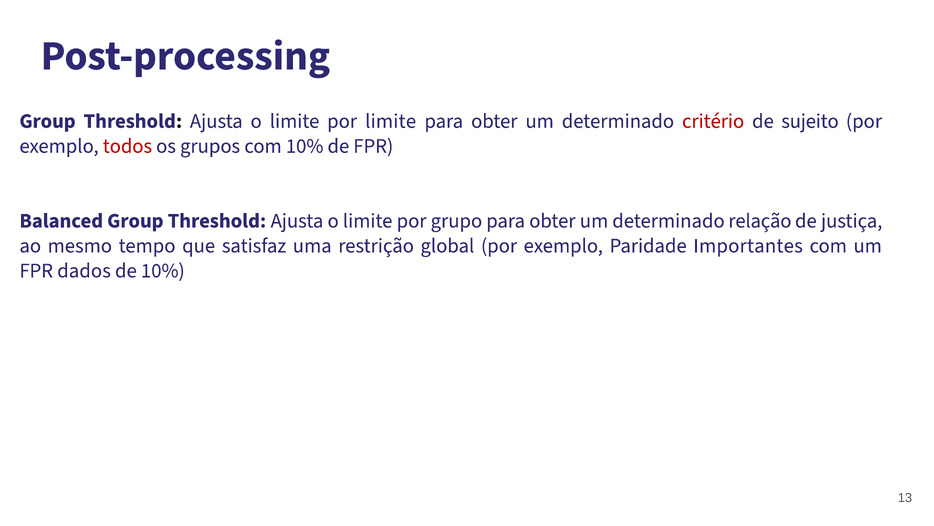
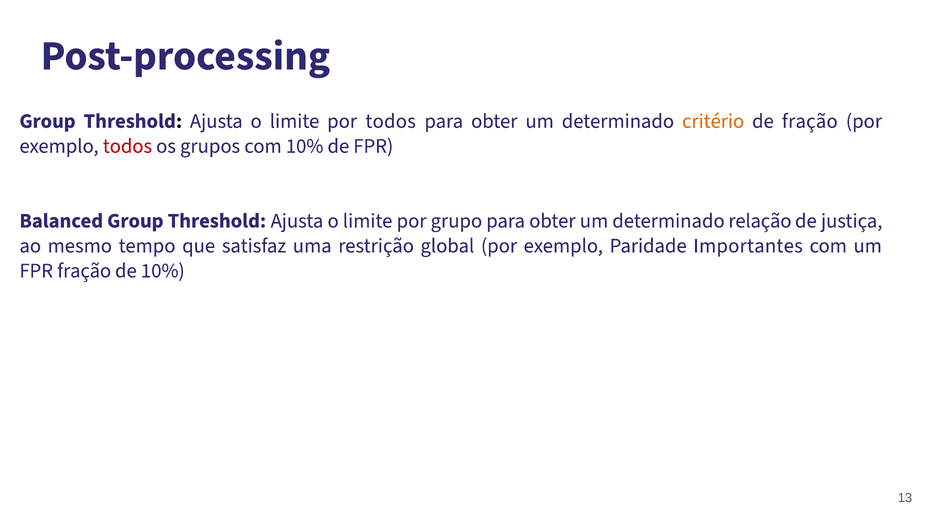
por limite: limite -> todos (391, 121)
critério colour: red -> orange (713, 121)
de sujeito: sujeito -> fração (810, 121)
FPR dados: dados -> fração (84, 270)
